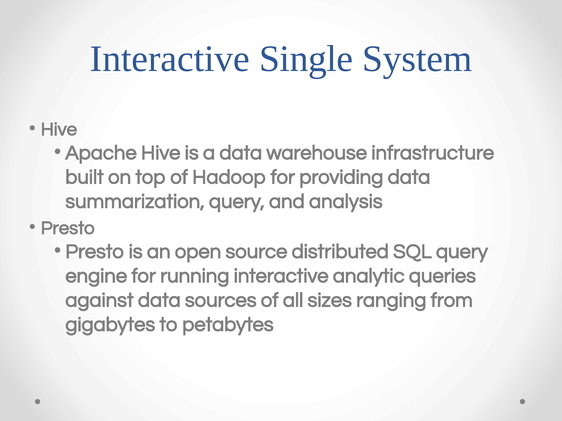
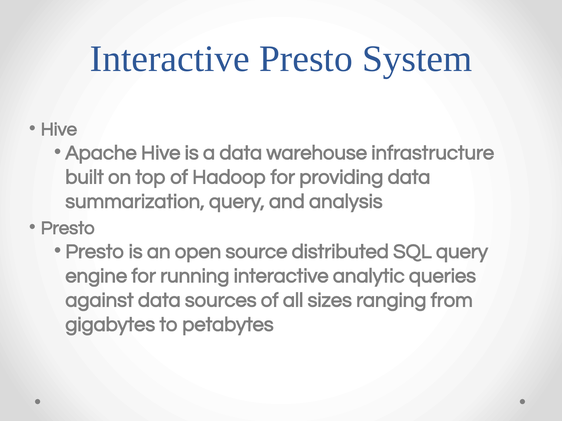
Interactive Single: Single -> Presto (306, 59)
